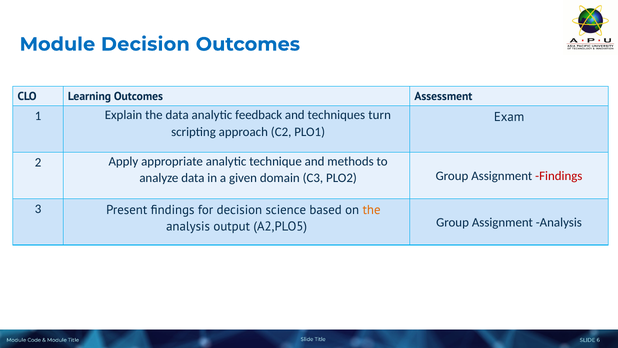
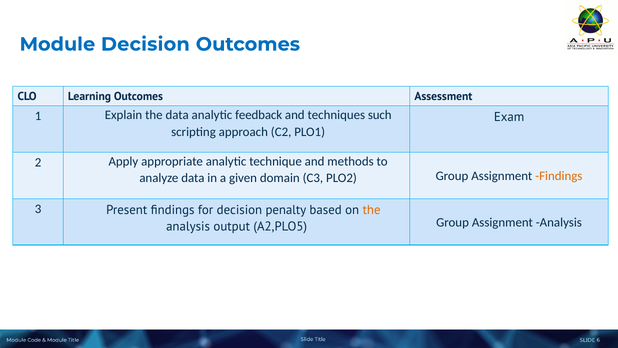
turn: turn -> such (380, 115)
Findings colour: red -> orange (559, 176)
science: science -> penalty (286, 210)
